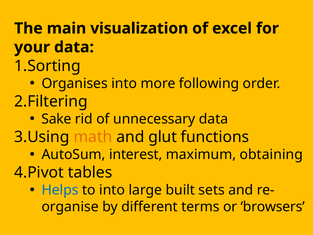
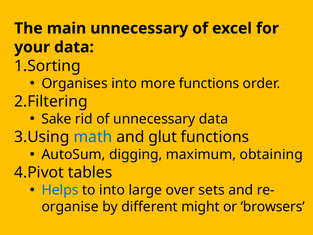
main visualization: visualization -> unnecessary (139, 28)
more following: following -> functions (209, 84)
math colour: orange -> blue (93, 137)
interest: interest -> digging (136, 154)
built: built -> over (180, 190)
terms: terms -> might (200, 207)
